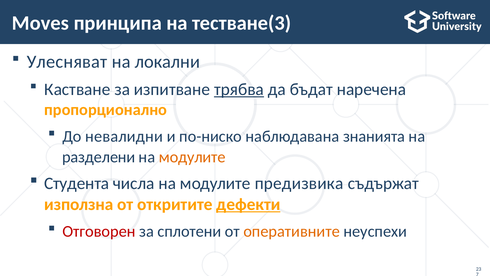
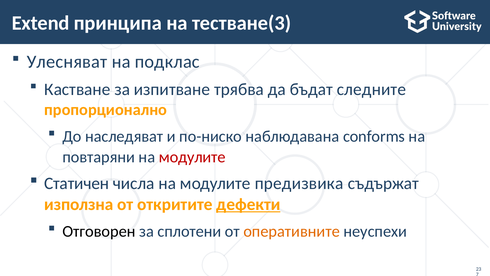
Moves: Moves -> Extend (41, 23)
локални: локални -> подклас (167, 62)
трябва underline: present -> none (239, 89)
наречена: наречена -> следните (371, 89)
невалидни: невалидни -> наследяват (124, 136)
знанията: знанията -> conforms (374, 136)
разделени: разделени -> повтаряни (99, 157)
модулите colour: orange -> red (192, 157)
Студента: Студента -> Статичен (77, 183)
Отговорен colour: red -> black (99, 231)
